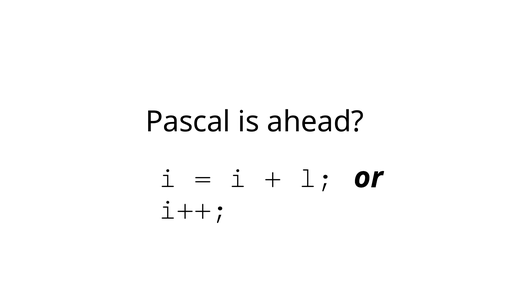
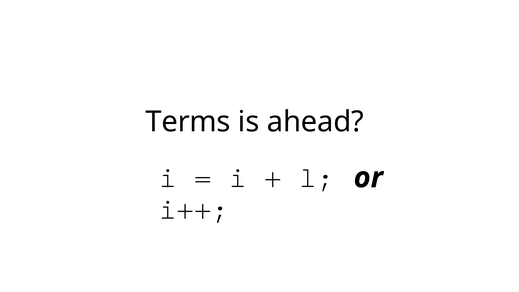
Pascal: Pascal -> Terms (188, 122)
